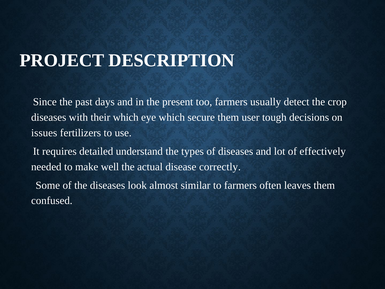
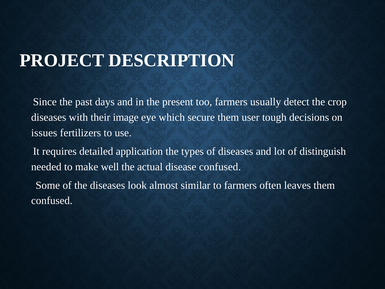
their which: which -> image (126, 117)
understand: understand -> application (139, 151)
effectively: effectively -> distinguish (323, 151)
disease correctly: correctly -> confused (220, 167)
